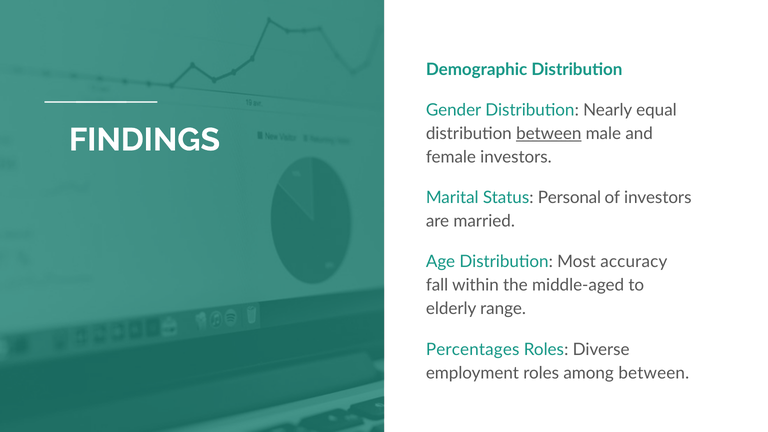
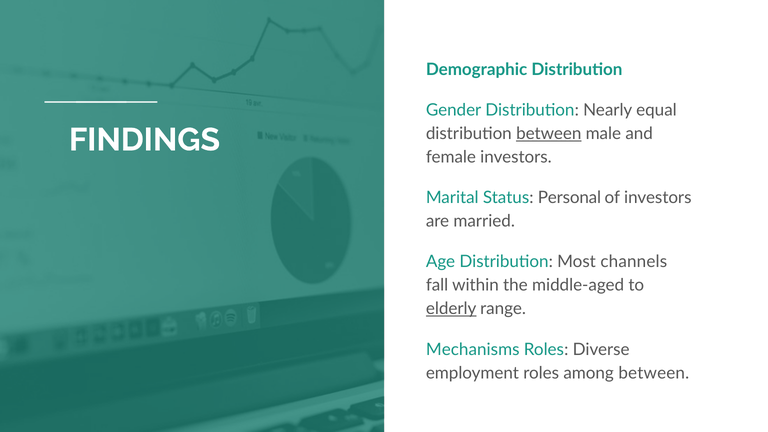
accuracy: accuracy -> channels (634, 262)
elderly underline: none -> present (451, 309)
Percentages: Percentages -> Mechanisms (473, 349)
